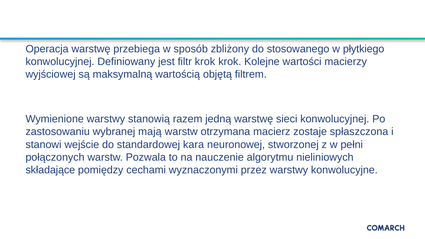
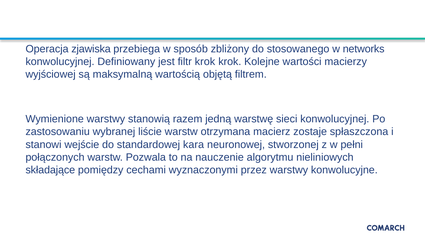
Operacja warstwę: warstwę -> zjawiska (91, 49)
płytkiego: płytkiego -> networks (364, 49)
mają: mają -> liście (150, 132)
